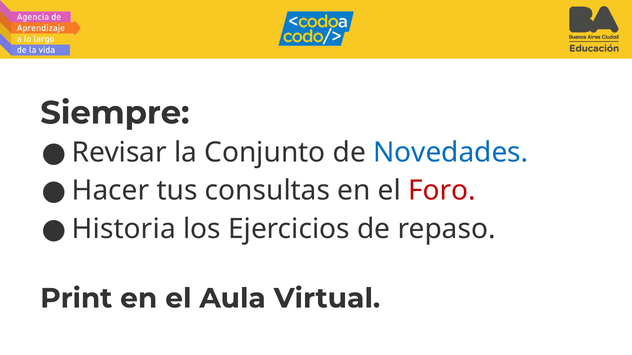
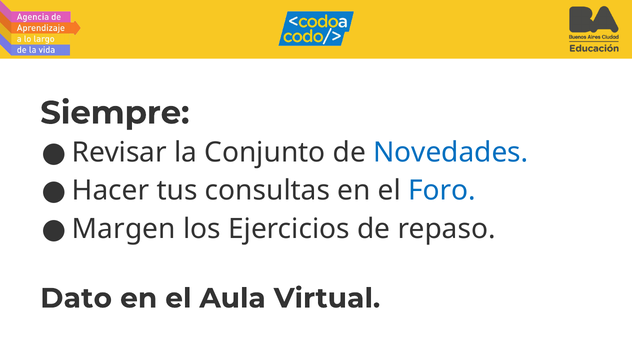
Foro colour: red -> blue (442, 191)
Historia: Historia -> Margen (124, 229)
Print: Print -> Dato (76, 299)
